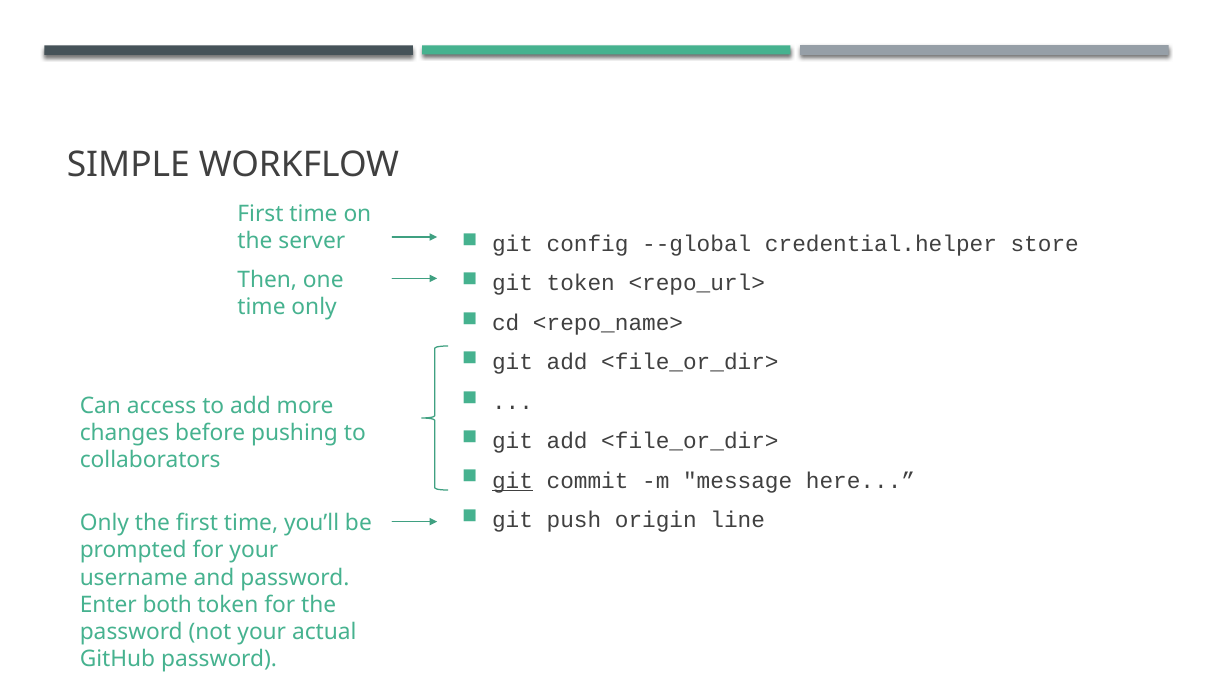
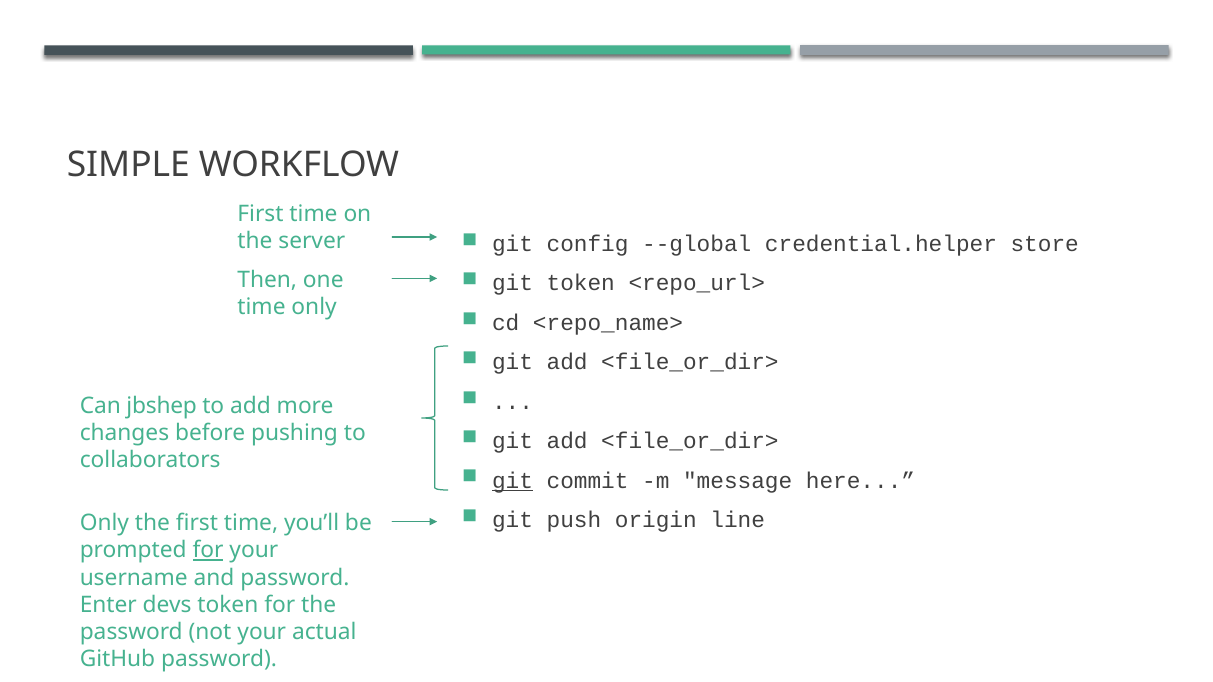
access: access -> jbshep (162, 406)
for underline: none -> present (208, 550)
both: both -> devs (167, 605)
